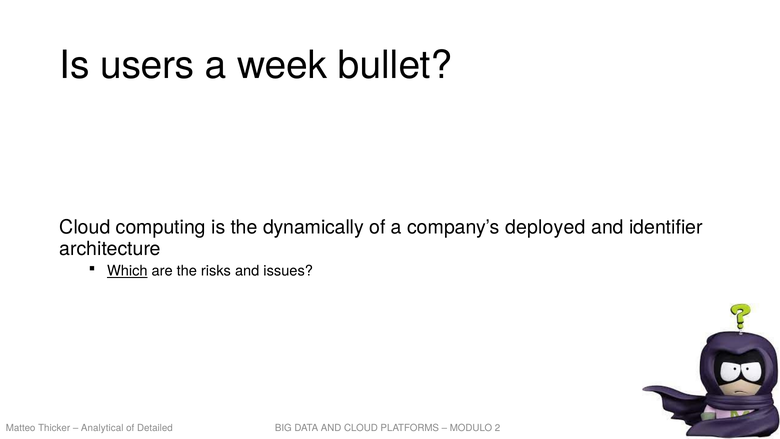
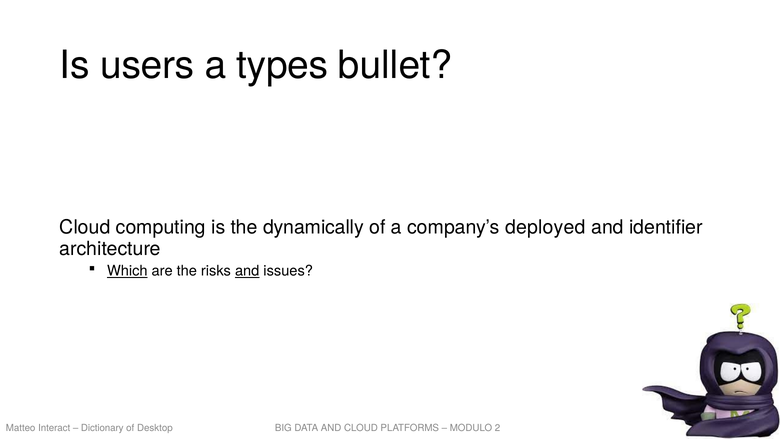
week: week -> types (282, 66)
and underline: none -> present (247, 271)
Thicker: Thicker -> Interact (54, 428)
Analytical: Analytical -> Dictionary (102, 428)
Detailed: Detailed -> Desktop (155, 428)
